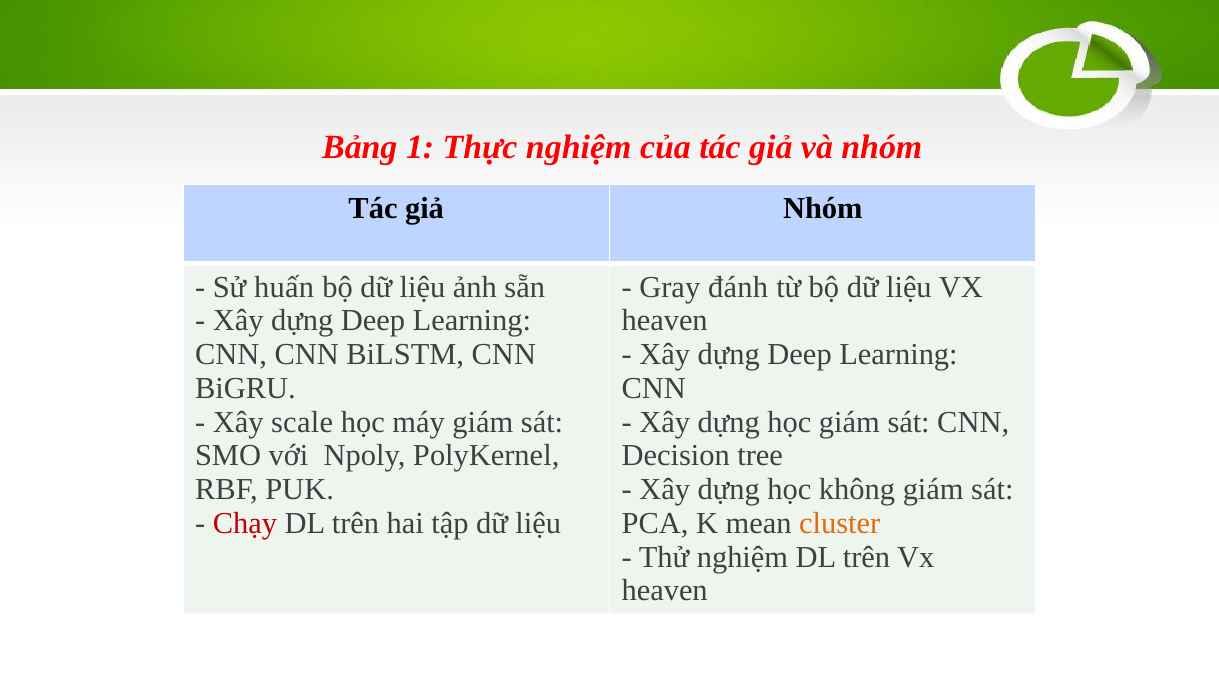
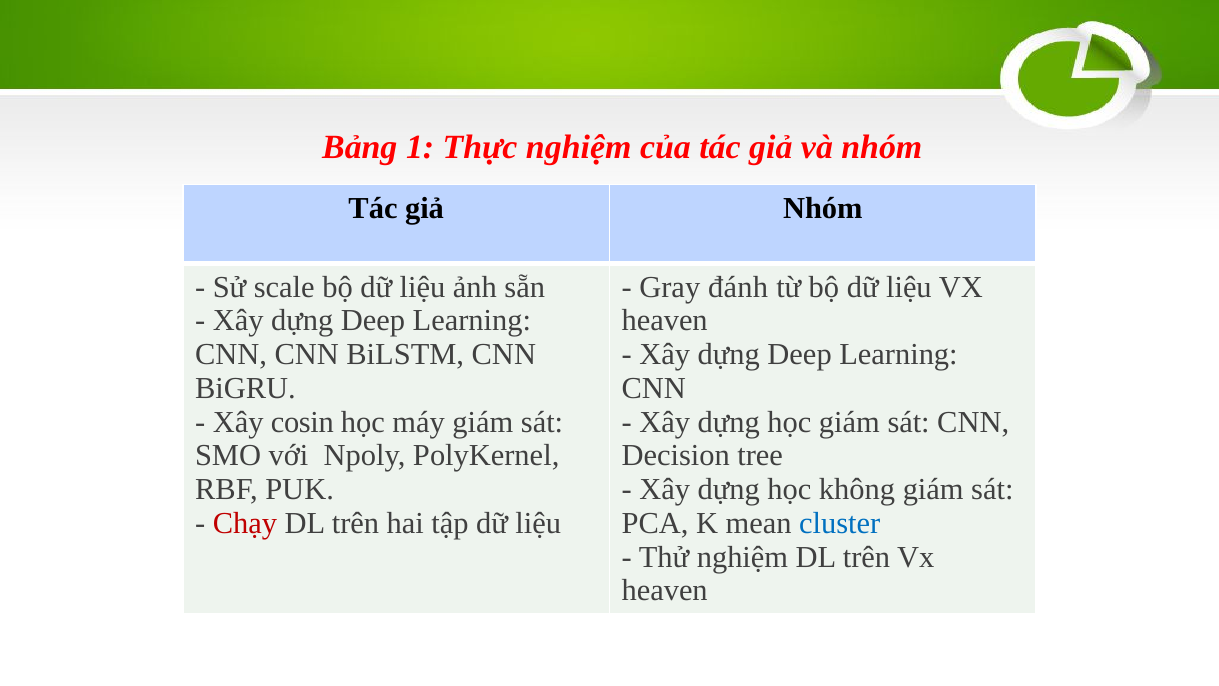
huấn: huấn -> scale (284, 287)
scale: scale -> cosin (302, 422)
cluster colour: orange -> blue (840, 523)
